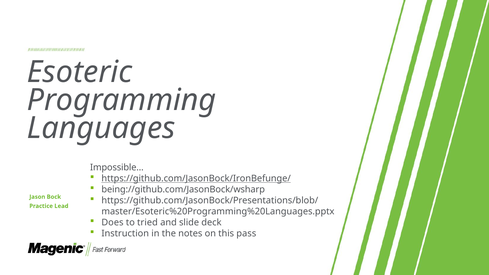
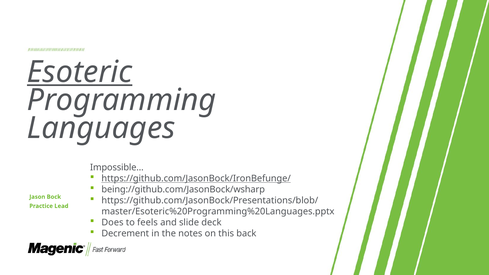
Esoteric underline: none -> present (80, 72)
tried: tried -> feels (147, 223)
Instruction: Instruction -> Decrement (125, 234)
pass: pass -> back (246, 234)
